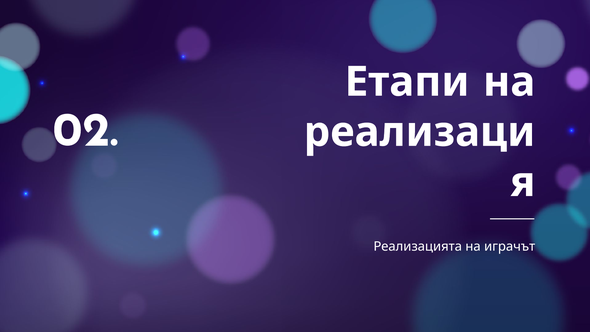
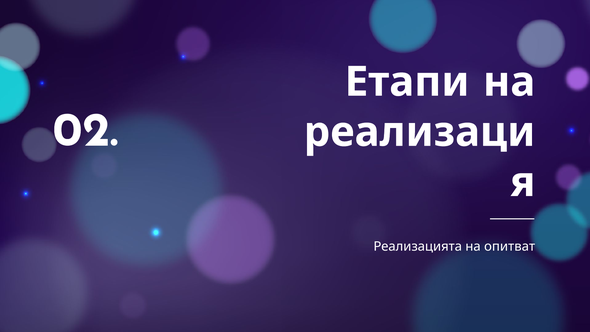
играчът: играчът -> опитват (510, 246)
